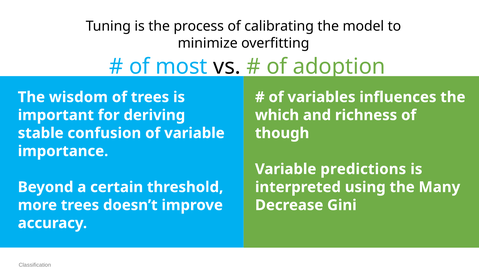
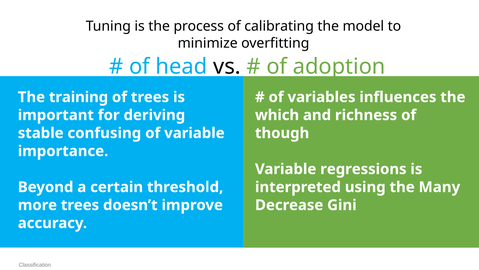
most: most -> head (181, 66)
wisdom: wisdom -> training (79, 97)
confusion: confusion -> confusing (104, 133)
predictions: predictions -> regressions (363, 169)
